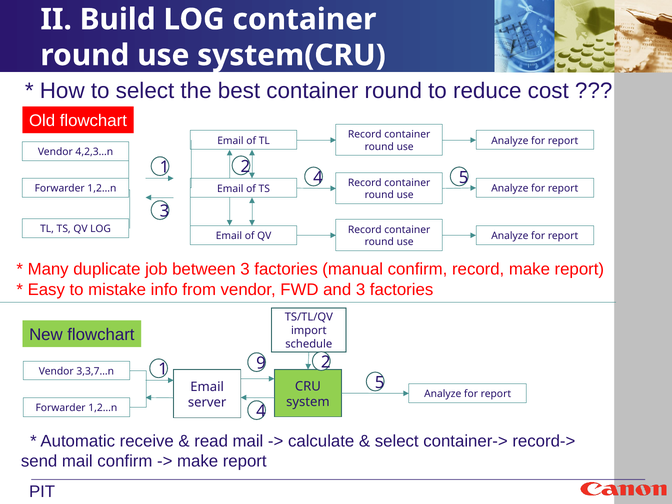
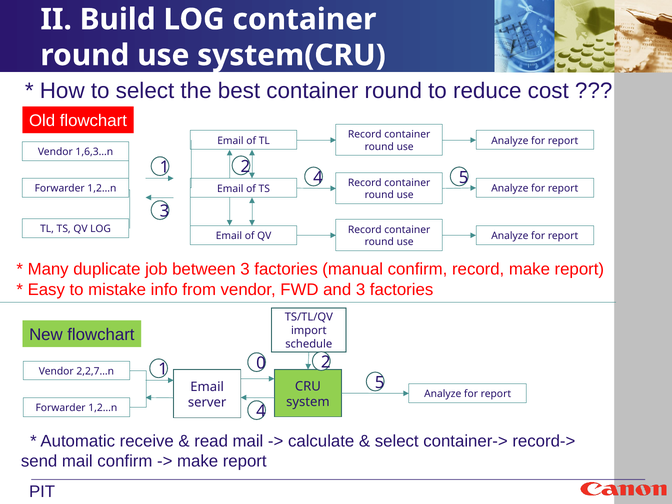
4,2,3…n: 4,2,3…n -> 1,6,3…n (94, 152)
9: 9 -> 0 (261, 363)
3,3,7…n: 3,3,7…n -> 2,2,7…n (95, 371)
